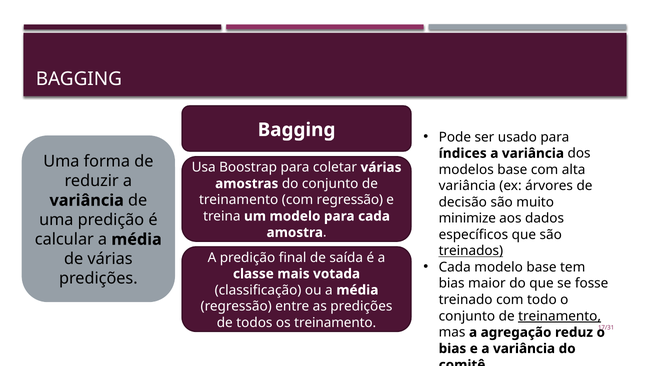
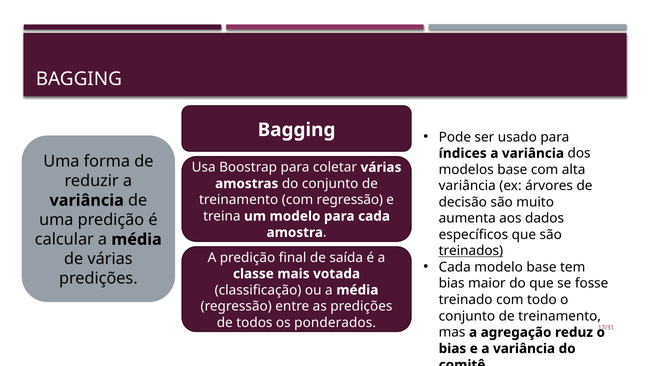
minimize: minimize -> aumenta (467, 218)
treinamento underline: present -> none (560, 316)
os treinamento: treinamento -> ponderados (335, 322)
